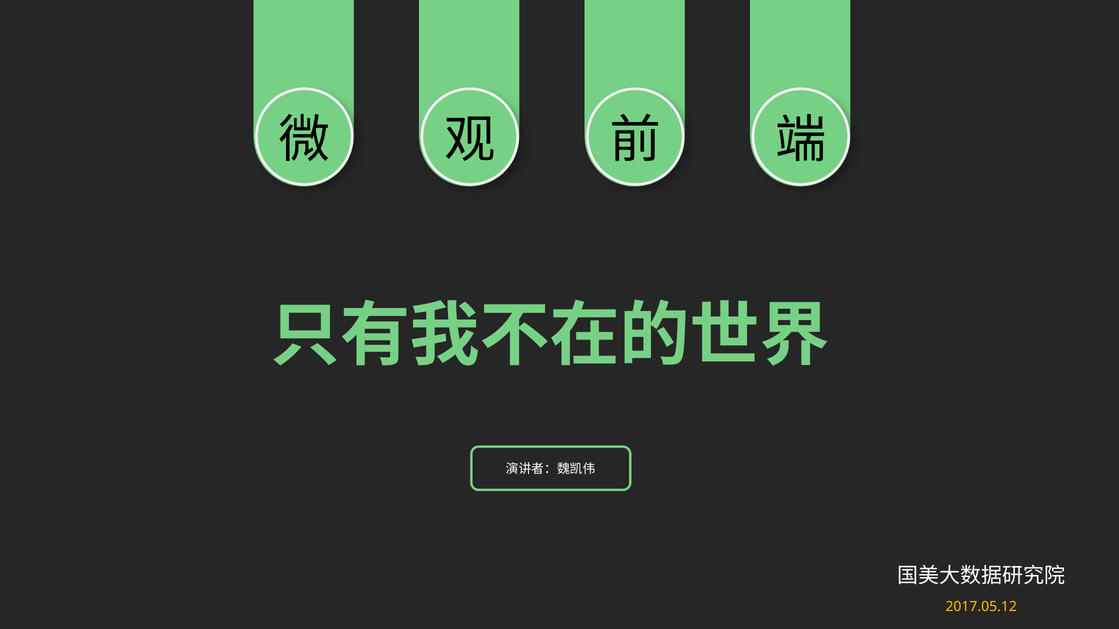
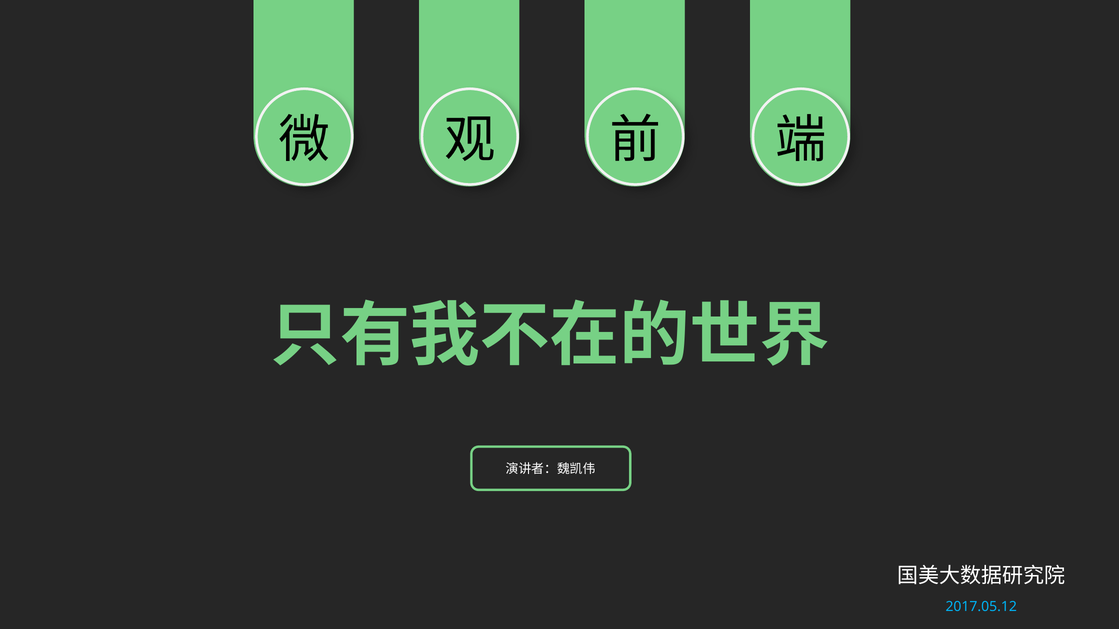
2017.05.12 colour: yellow -> light blue (981, 607)
